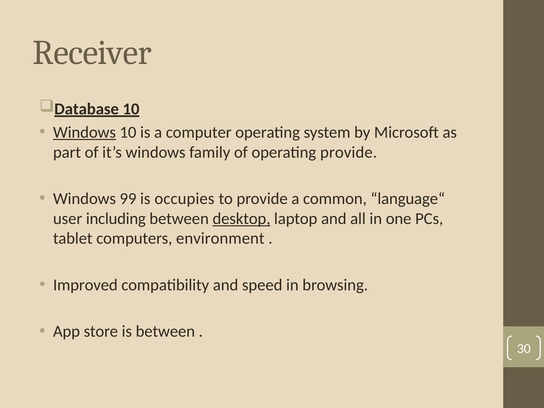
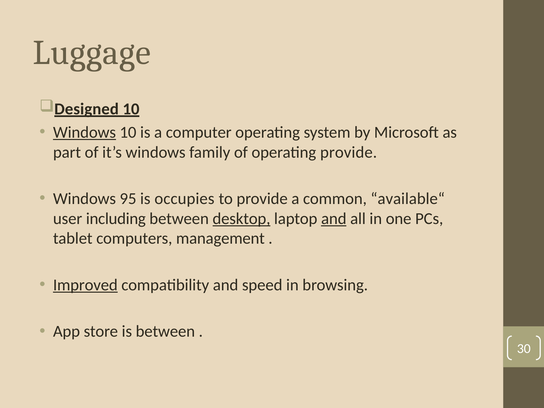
Receiver: Receiver -> Luggage (92, 53)
Database: Database -> Designed (87, 109)
99: 99 -> 95 (128, 199)
language“: language“ -> available“ (408, 199)
and underline: none -> present (334, 219)
environment: environment -> management (220, 239)
Improved underline: none -> present (85, 285)
